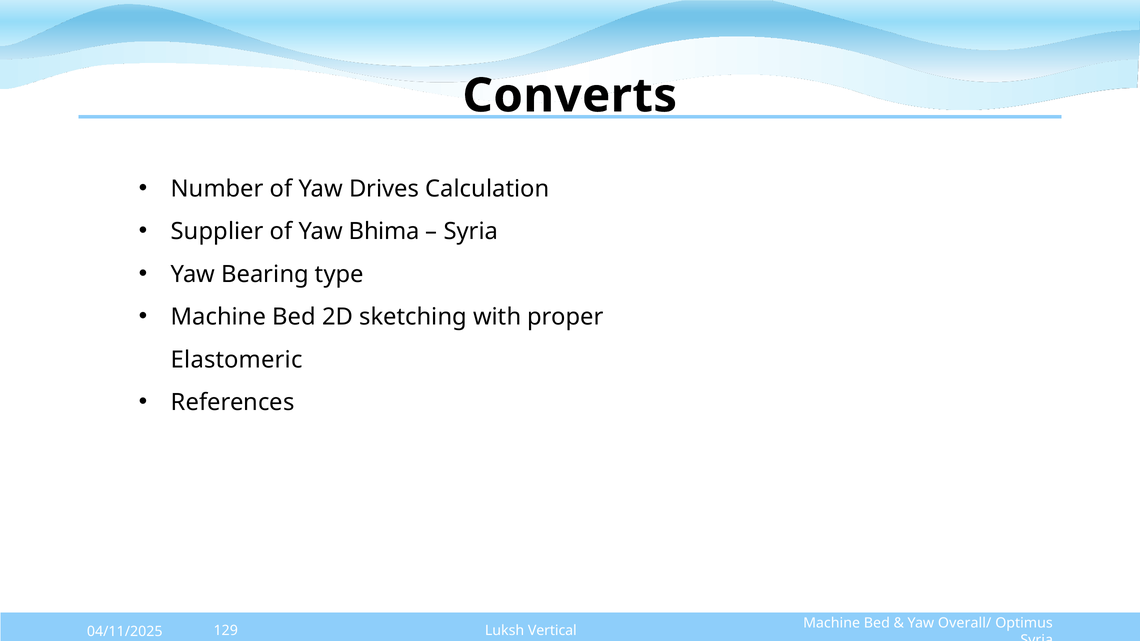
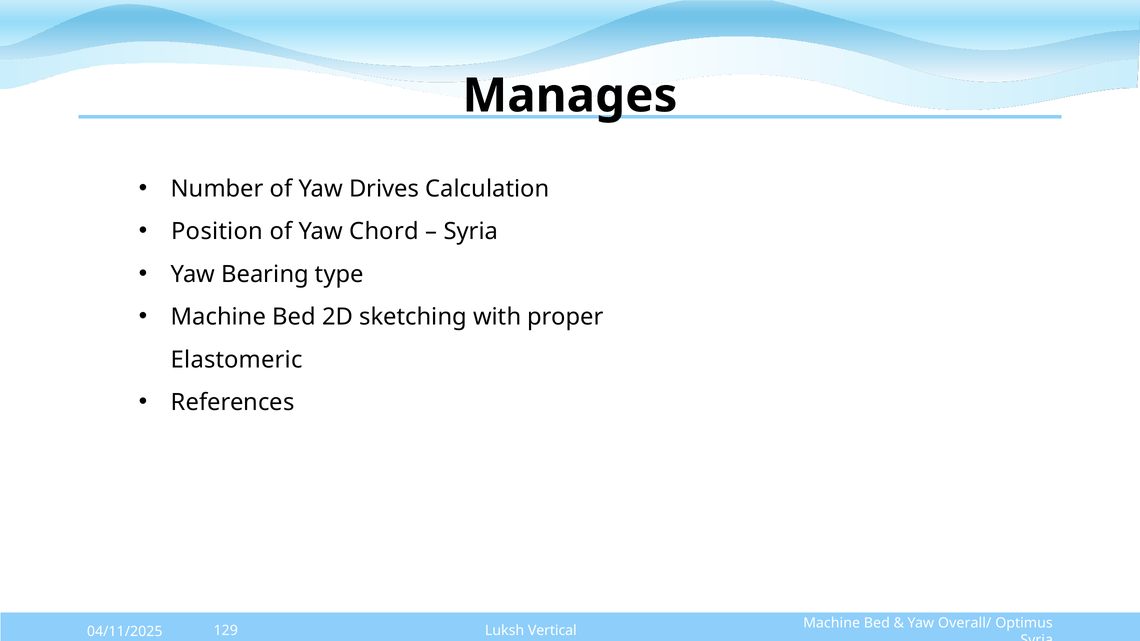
Converts: Converts -> Manages (570, 96)
Supplier: Supplier -> Position (217, 232)
Bhima: Bhima -> Chord (384, 232)
